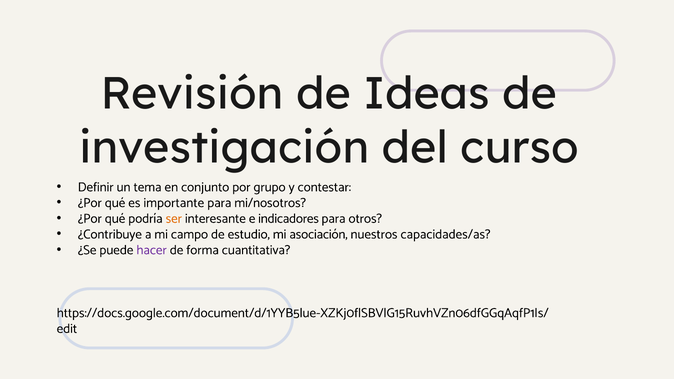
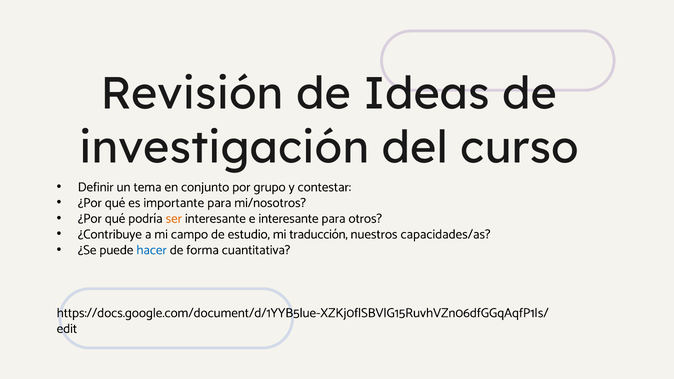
e indicadores: indicadores -> interesante (289, 219)
asociación: asociación -> traducción (319, 234)
hacer colour: purple -> blue (152, 250)
